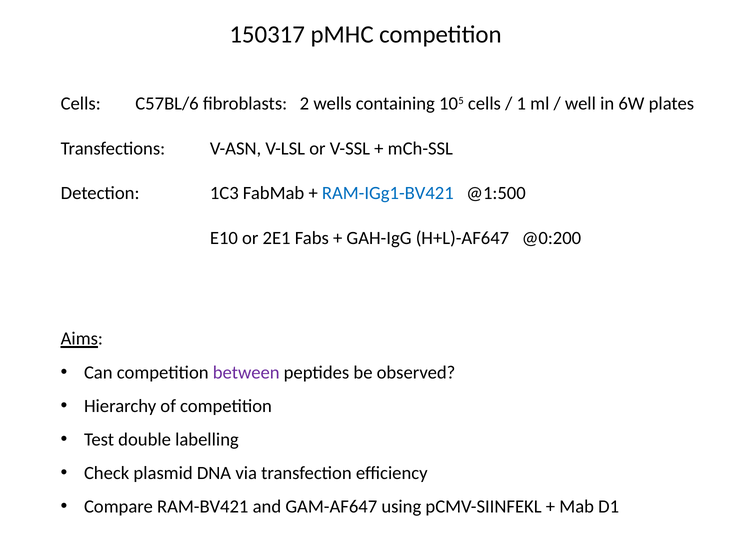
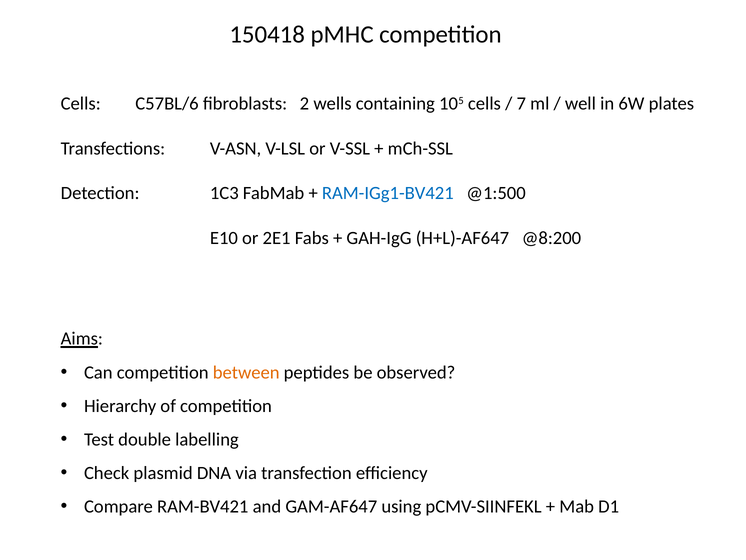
150317: 150317 -> 150418 (267, 34)
1: 1 -> 7 (521, 104)
@0:200: @0:200 -> @8:200 (551, 238)
between colour: purple -> orange (246, 372)
